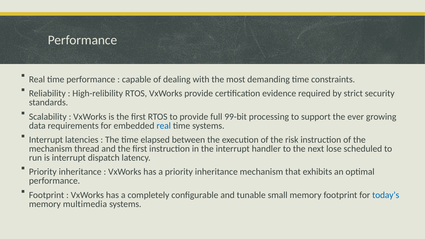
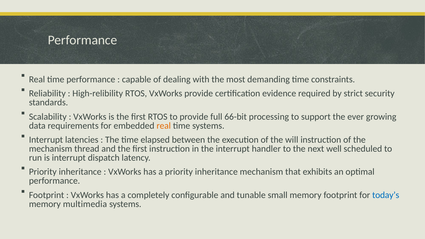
99-bit: 99-bit -> 66-bit (236, 117)
real colour: blue -> orange (164, 126)
risk: risk -> will (292, 140)
lose: lose -> well (334, 149)
